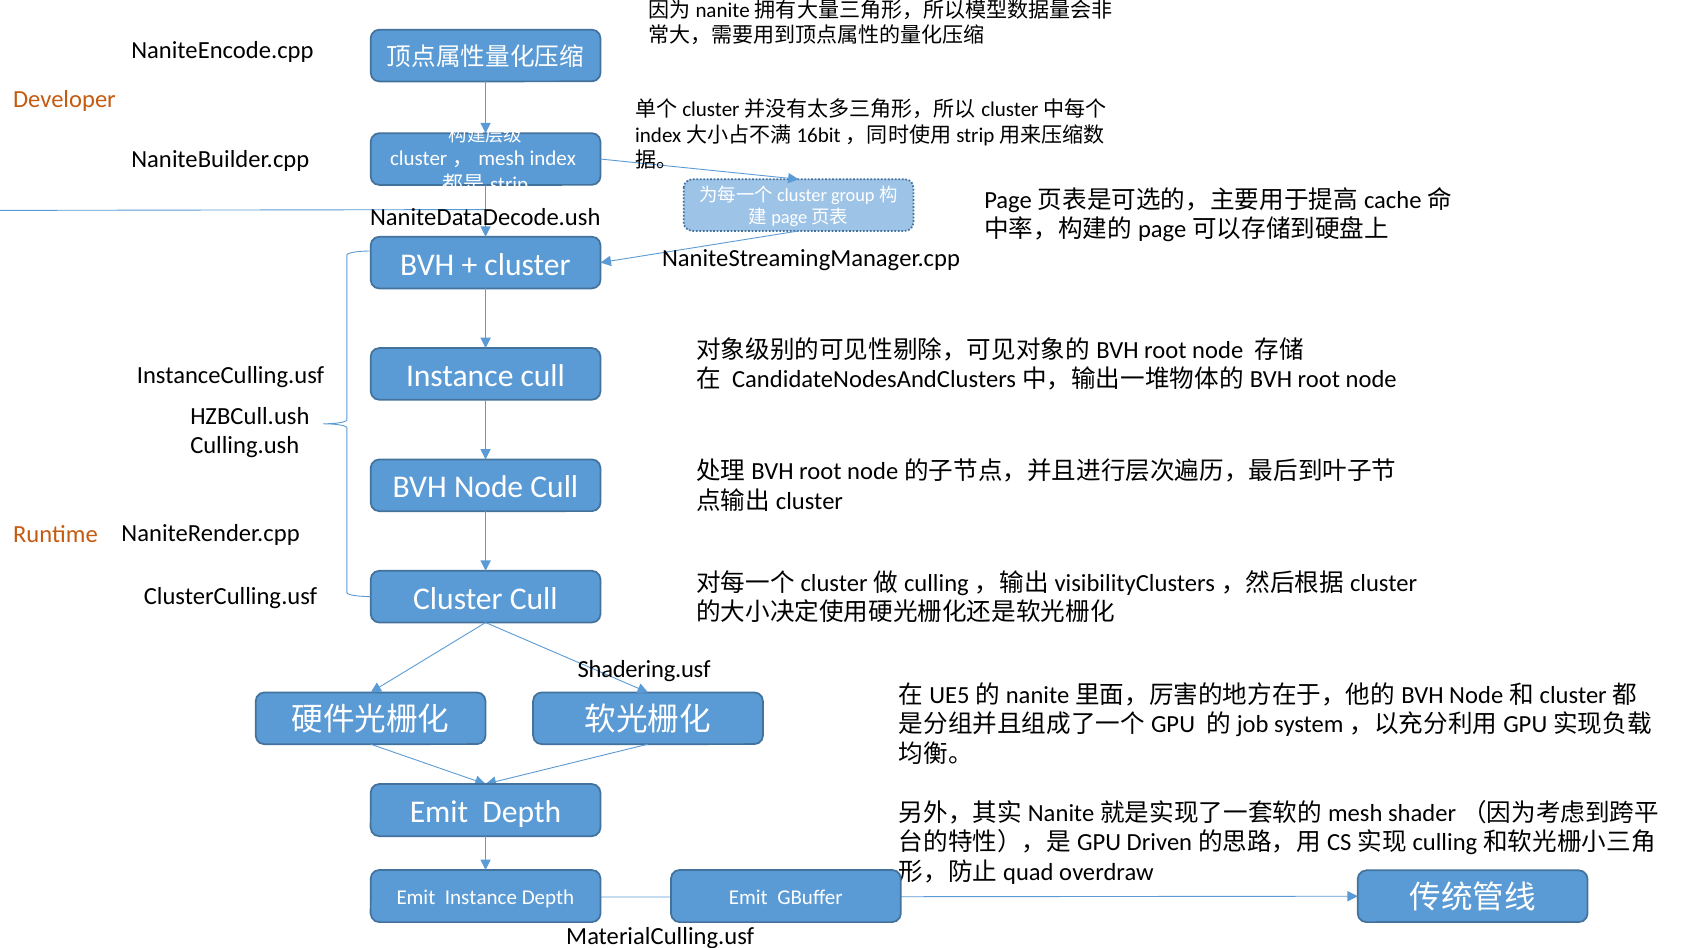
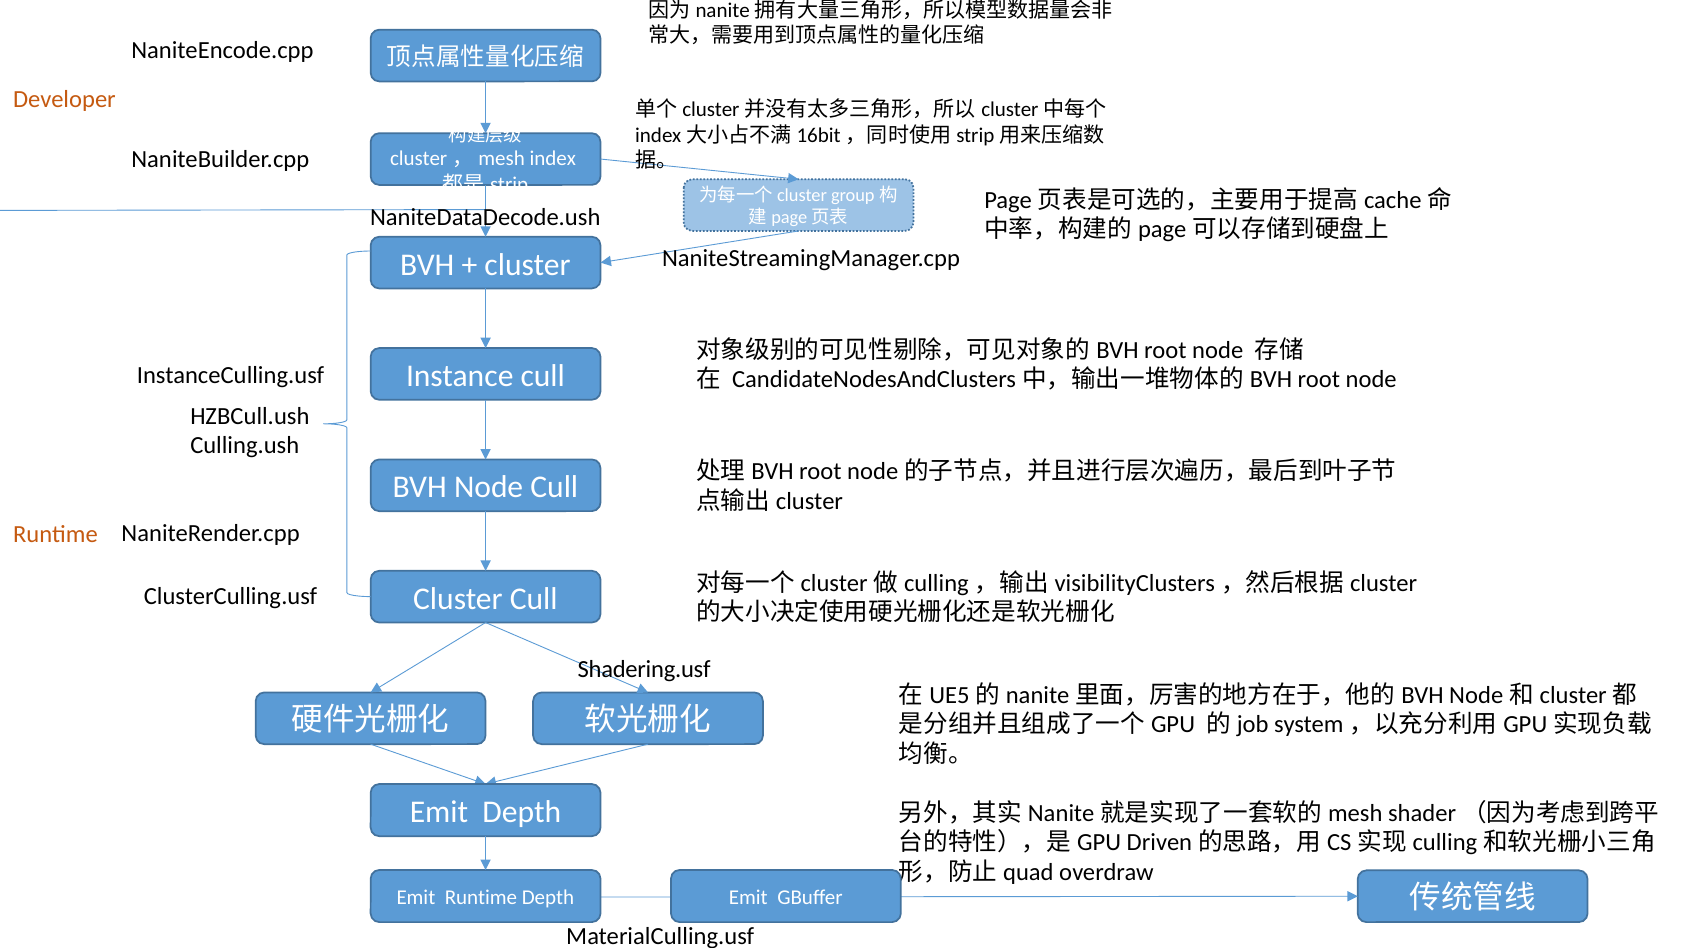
Emit Instance: Instance -> Runtime (481, 897)
